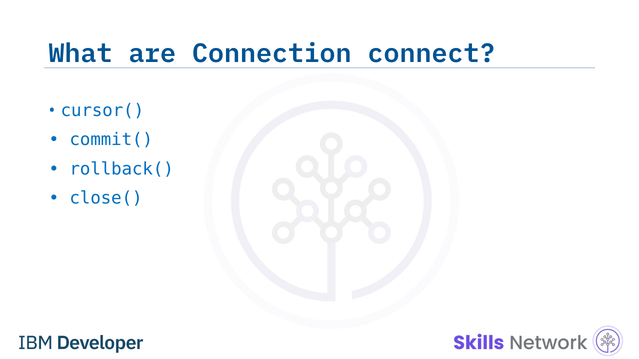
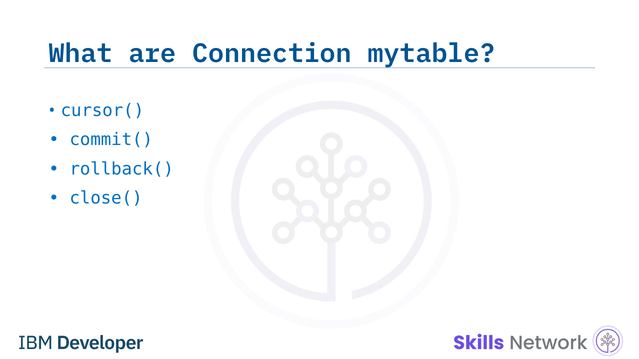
connect: connect -> mytable (432, 54)
